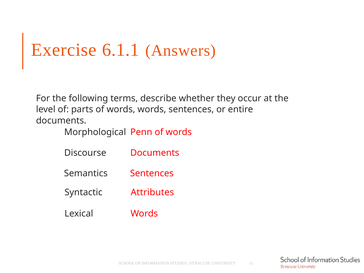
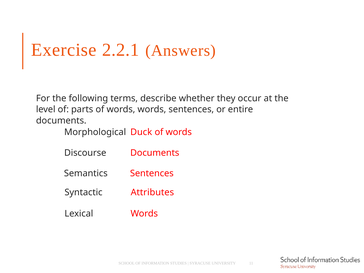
6.1.1: 6.1.1 -> 2.2.1 (121, 50)
Penn: Penn -> Duck (141, 132)
